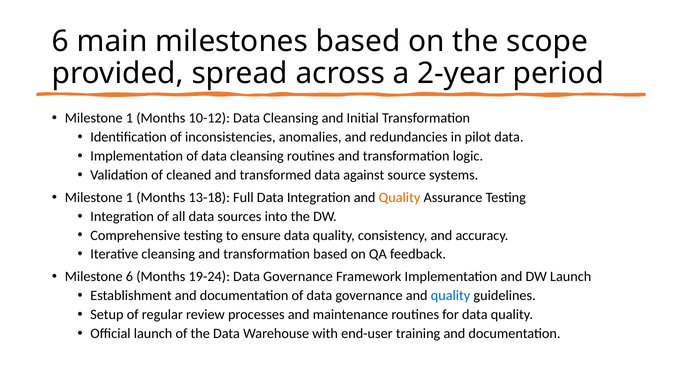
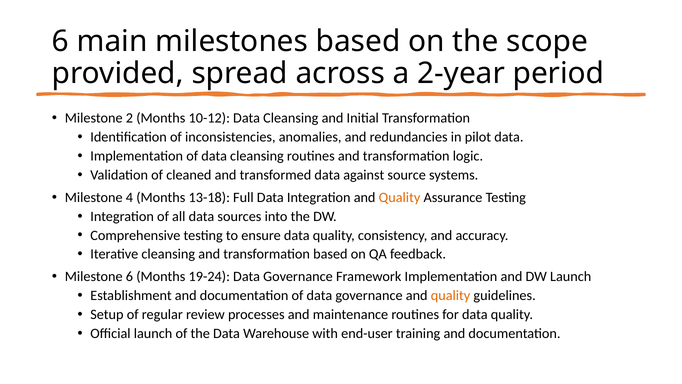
1: 1 -> 2 (129, 118)
1: 1 -> 4 (129, 197)
quality colour: blue -> orange (451, 295)
